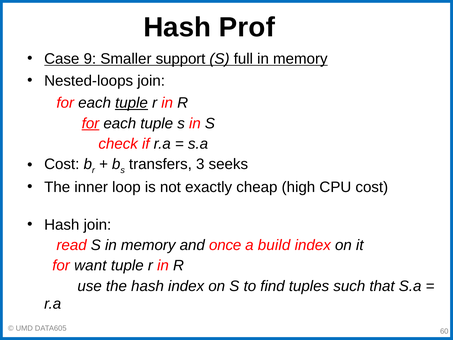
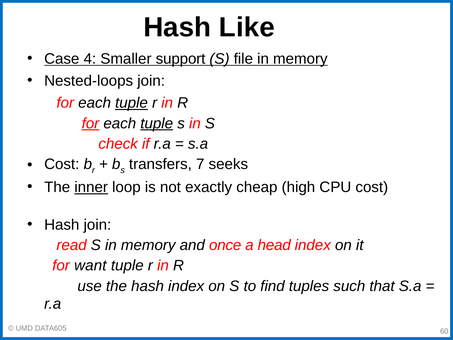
Prof: Prof -> Like (247, 27)
9: 9 -> 4 (90, 59)
full: full -> file (243, 59)
tuple underline: none -> present (157, 123)
3: 3 -> 7 (200, 164)
inner underline: none -> present (91, 187)
build: build -> head (274, 245)
